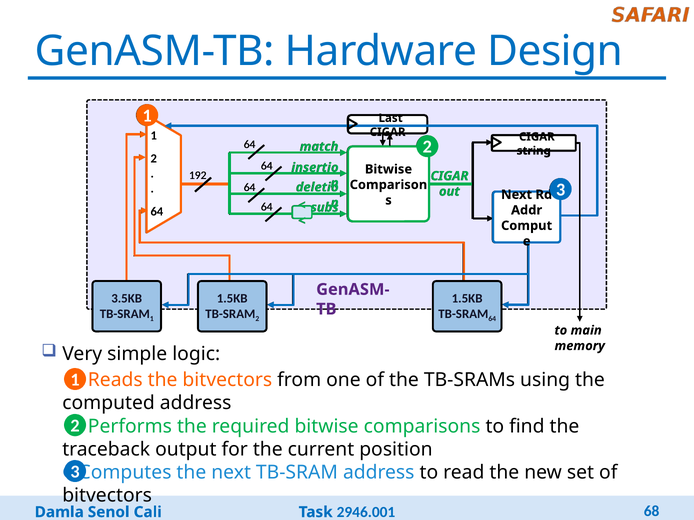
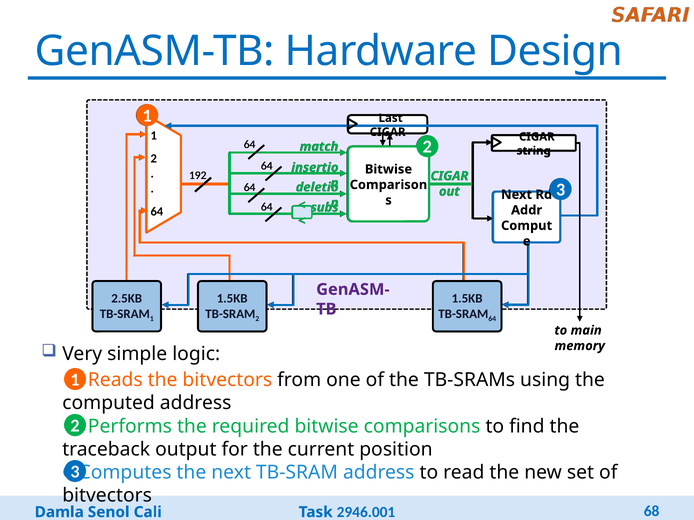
3.5KB: 3.5KB -> 2.5KB (127, 299)
